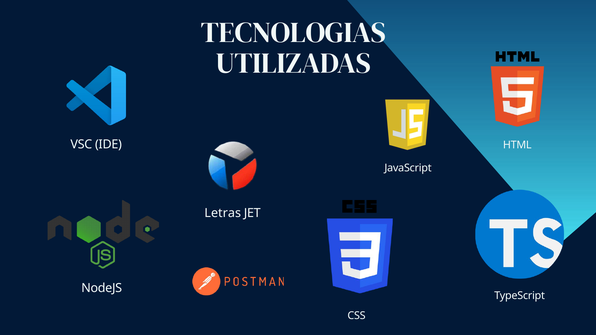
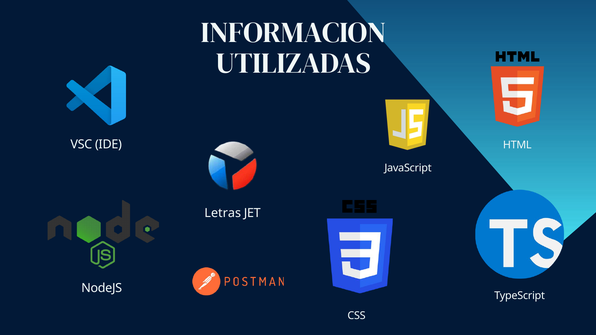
TECNOLOGIAS: TECNOLOGIAS -> INFORMACION (294, 33)
